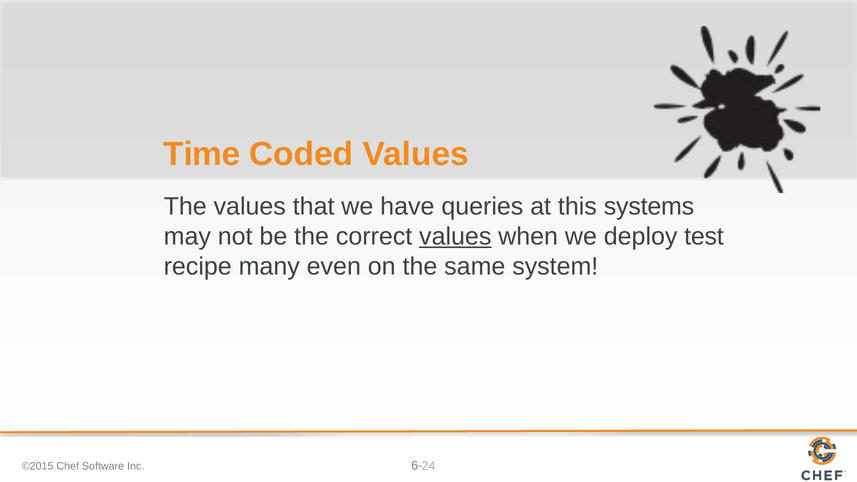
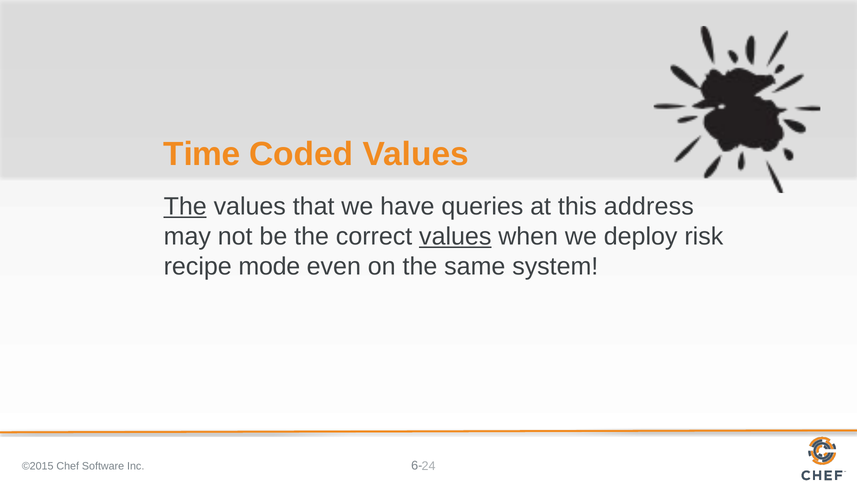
The underline: none -> present (185, 206)
systems: systems -> address (649, 206)
test: test -> risk (704, 236)
many: many -> mode (269, 266)
